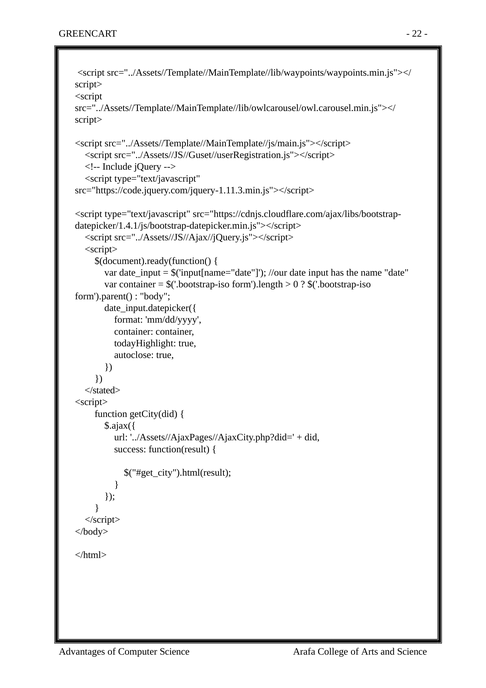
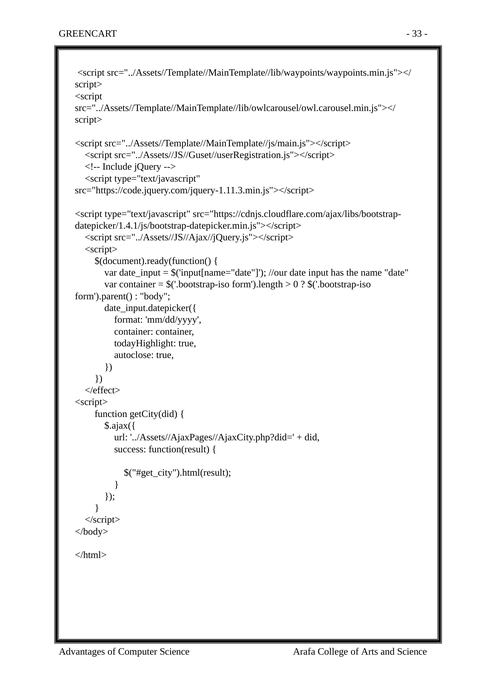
22: 22 -> 33 (417, 34)
</stated>: </stated> -> </effect> (103, 390)
